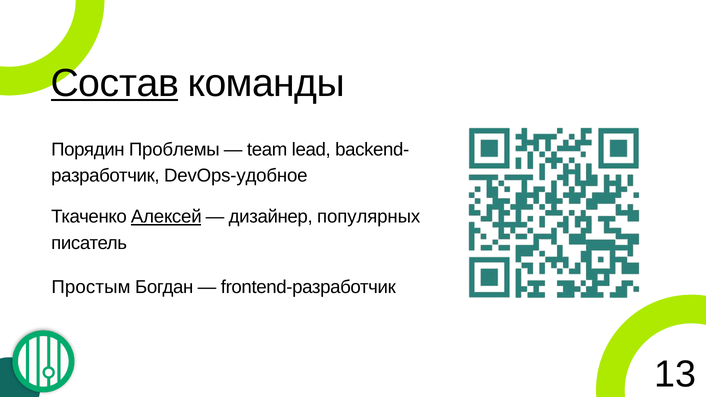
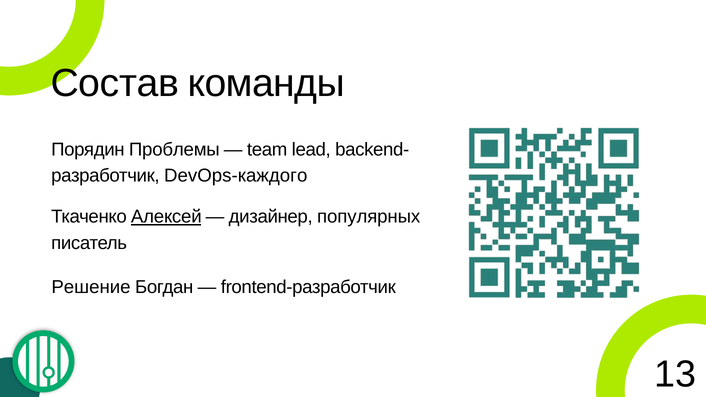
Состав underline: present -> none (115, 83)
DevOps-удобное: DevOps-удобное -> DevOps-каждого (236, 176)
Простым: Простым -> Решение (91, 287)
